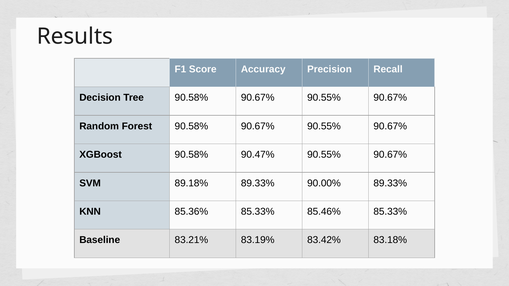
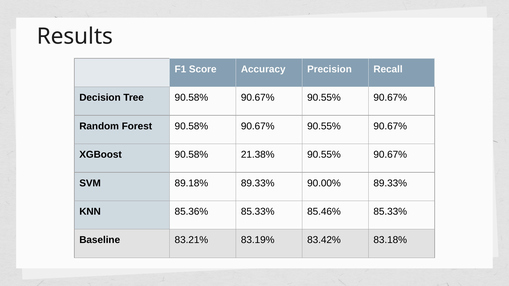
90.47%: 90.47% -> 21.38% (258, 155)
